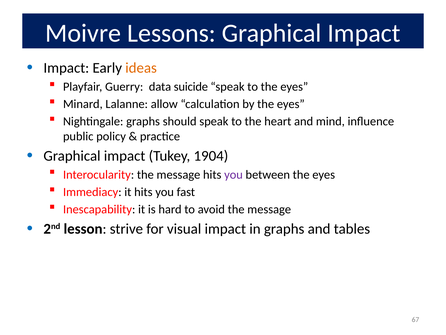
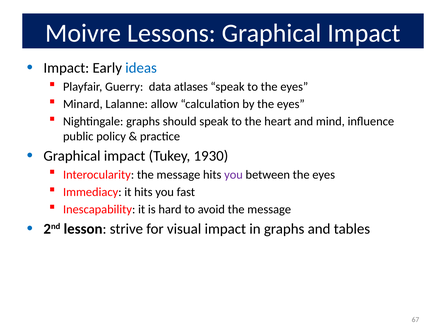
ideas colour: orange -> blue (141, 68)
suicide: suicide -> atlases (191, 87)
1904: 1904 -> 1930 (211, 156)
